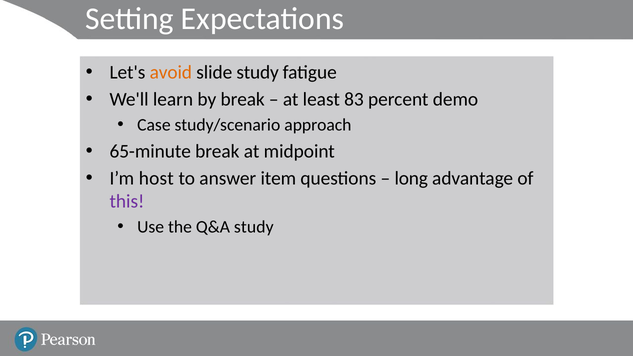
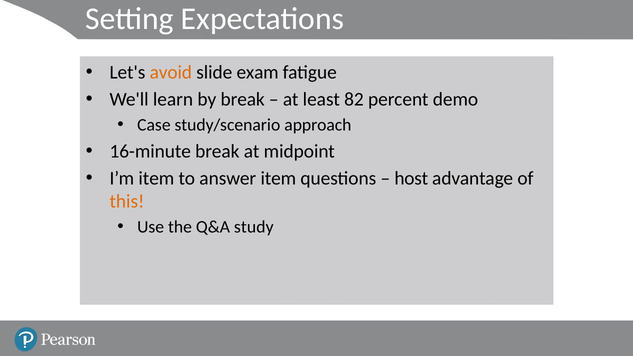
slide study: study -> exam (258, 73)
83: 83 -> 82 (354, 100)
65-minute: 65-minute -> 16-minute (150, 151)
I’m host: host -> item (156, 178)
long: long -> host (411, 178)
this colour: purple -> orange (127, 202)
